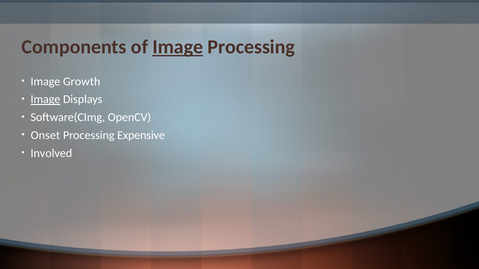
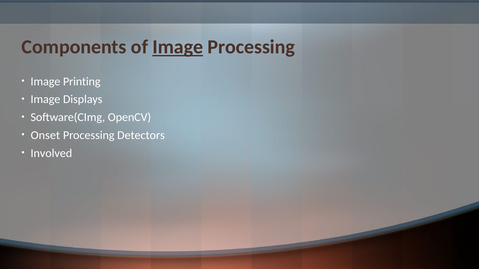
Growth: Growth -> Printing (82, 82)
Image underline: present -> none (45, 100)
Expensive: Expensive -> Detectors (141, 135)
